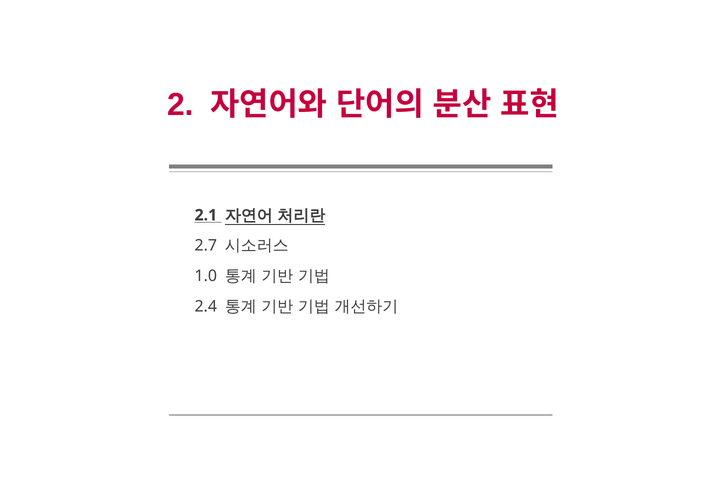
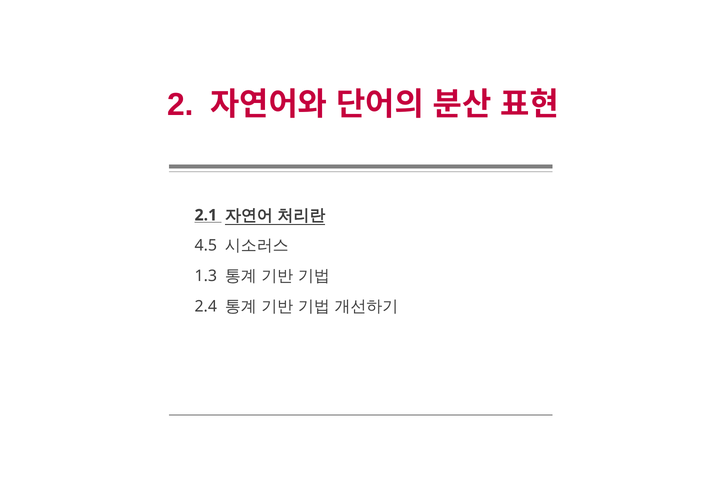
2.7: 2.7 -> 4.5 (206, 245)
1.0: 1.0 -> 1.3 (206, 276)
